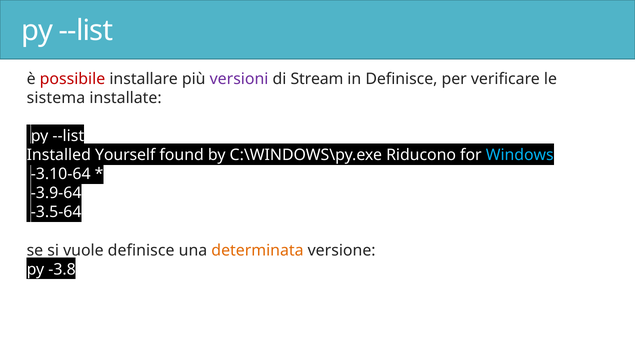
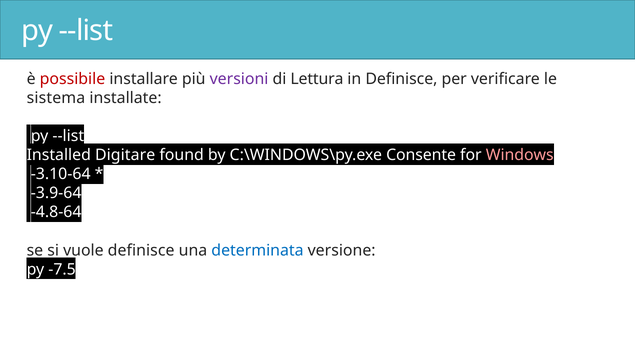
Stream: Stream -> Lettura (317, 79)
Yourself: Yourself -> Digitare (125, 155)
Riducono: Riducono -> Consente (421, 155)
Windows colour: light blue -> pink (520, 155)
-3.5-64: -3.5-64 -> -4.8-64 (56, 212)
determinata colour: orange -> blue (257, 250)
-3.8: -3.8 -> -7.5 (62, 269)
